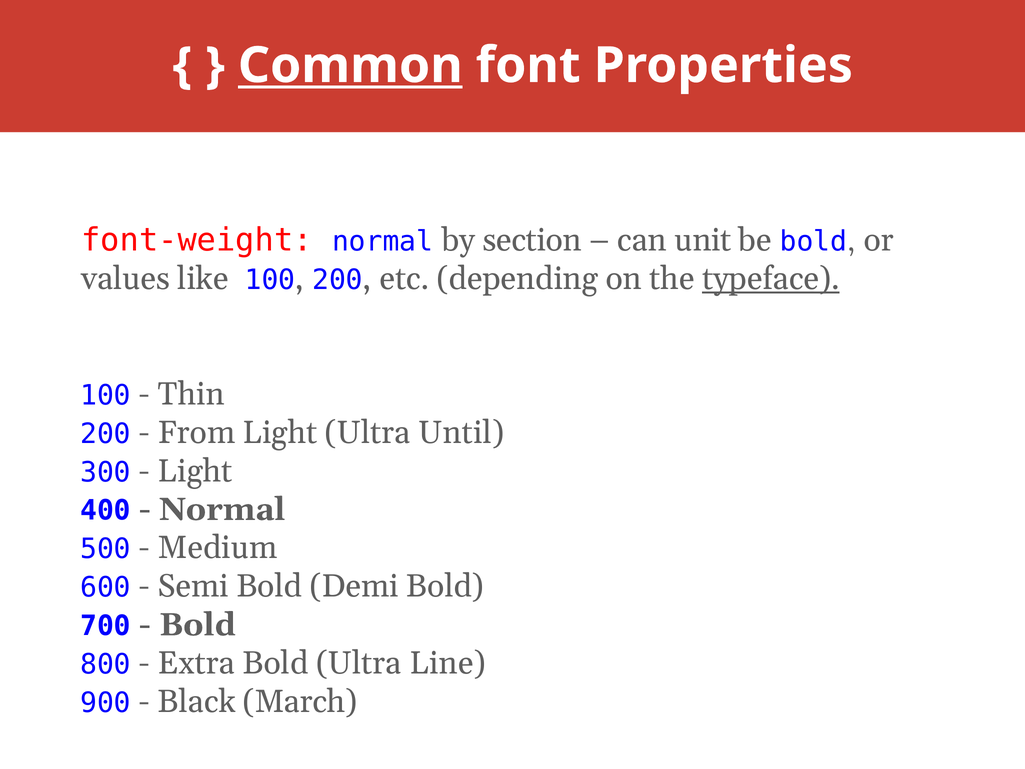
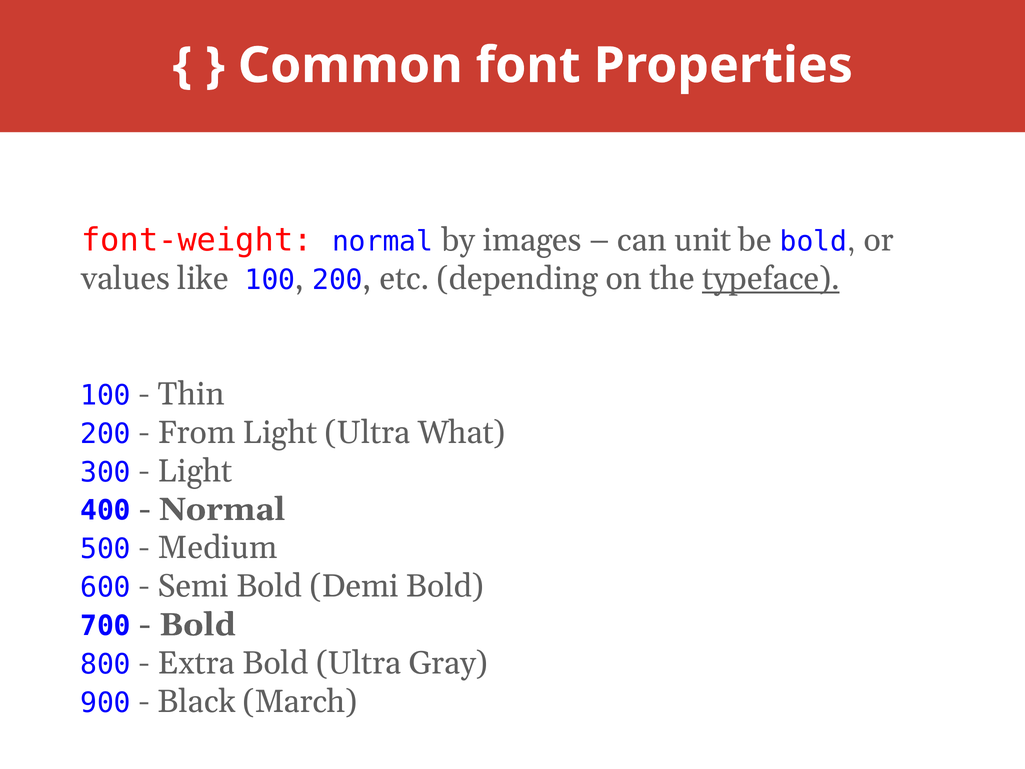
Common underline: present -> none (350, 66)
section: section -> images (532, 240)
Until: Until -> What (461, 432)
Line: Line -> Gray (448, 663)
